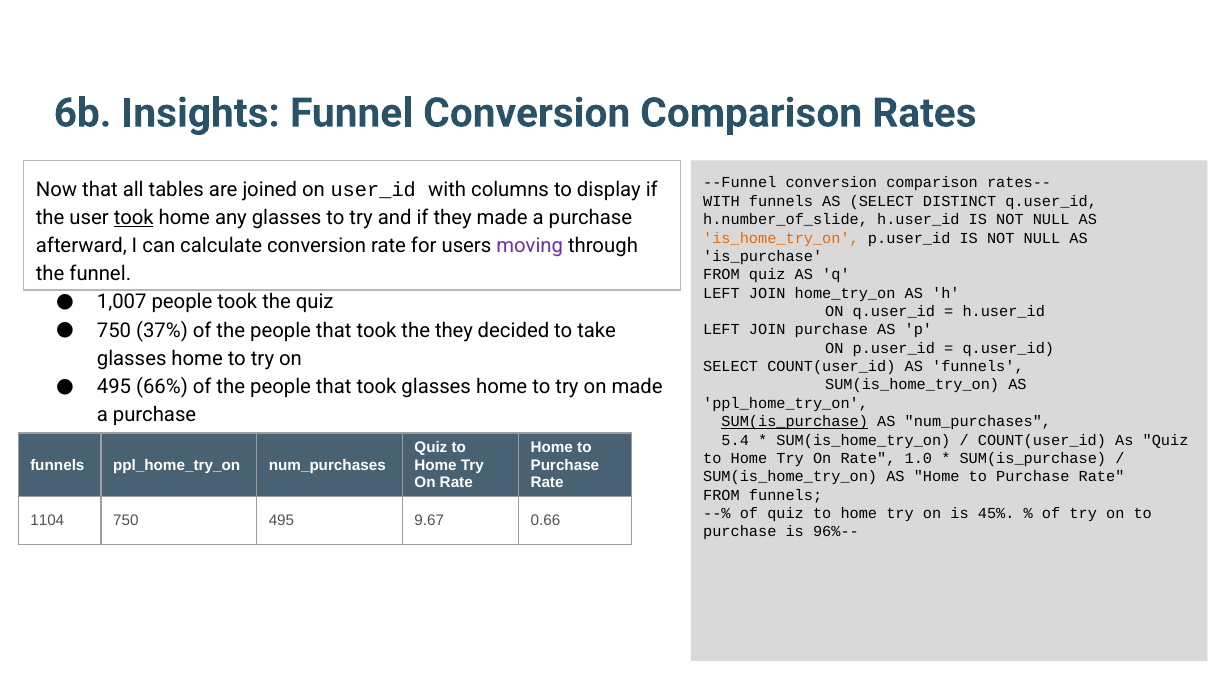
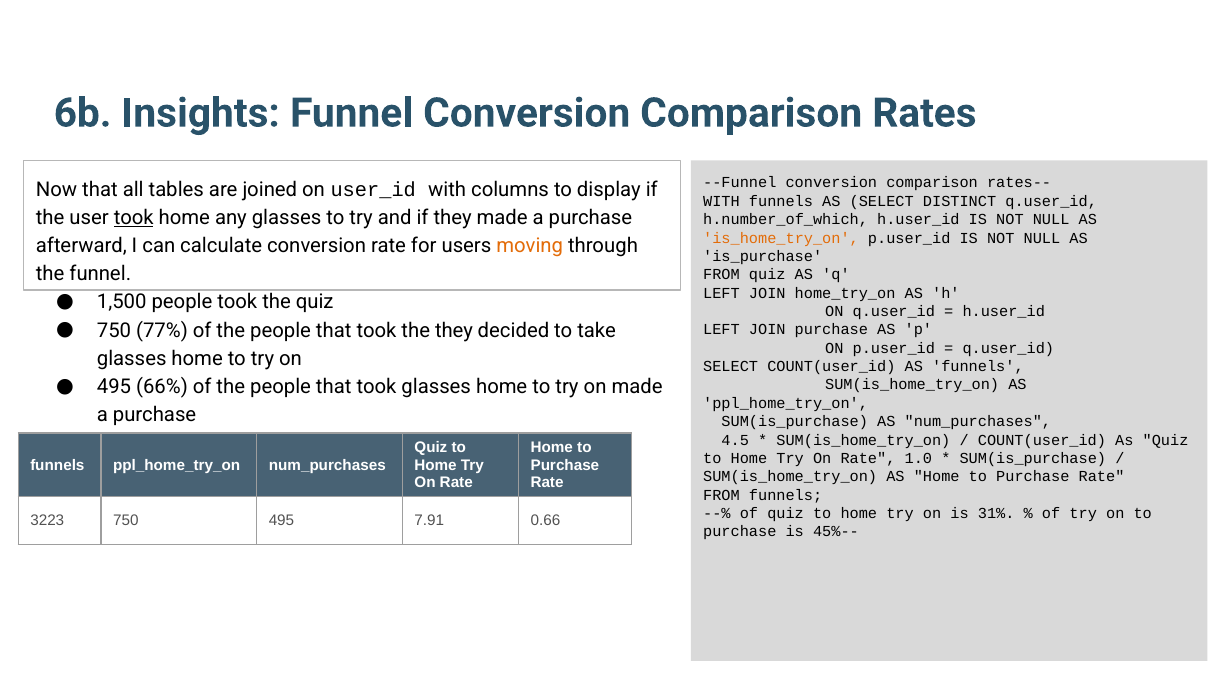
h.number_of_slide: h.number_of_slide -> h.number_of_which (786, 219)
moving colour: purple -> orange (530, 246)
1,007: 1,007 -> 1,500 (122, 302)
37%: 37% -> 77% (162, 330)
SUM(is_purchase underline: present -> none (795, 421)
5.4: 5.4 -> 4.5 (735, 440)
45%: 45% -> 31% (996, 513)
1104: 1104 -> 3223 (47, 520)
9.67: 9.67 -> 7.91 (429, 520)
96%--: 96%-- -> 45%-- (836, 531)
